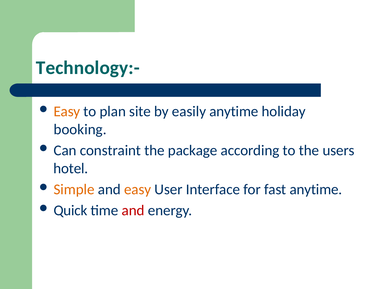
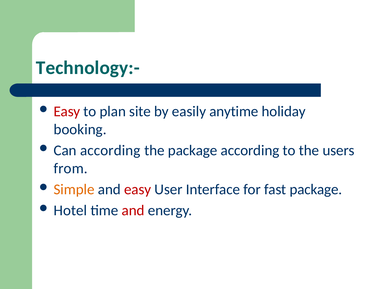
Easy colour: orange -> red (67, 111)
Can constraint: constraint -> according (110, 150)
hotel: hotel -> from (71, 168)
easy colour: orange -> red (138, 189)
fast anytime: anytime -> package (316, 189)
Quick: Quick -> Hotel (70, 210)
